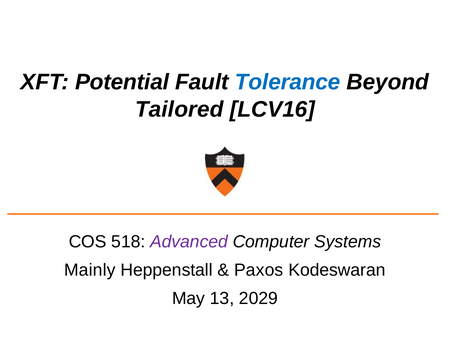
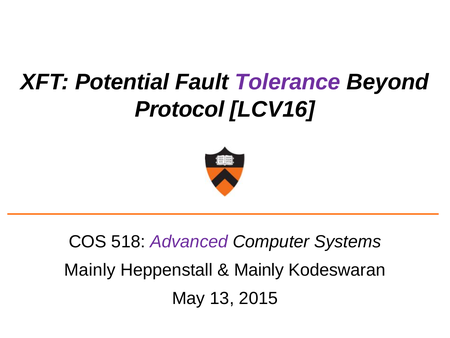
Tolerance colour: blue -> purple (288, 82)
Tailored: Tailored -> Protocol (179, 109)
Paxos: Paxos -> Mainly (259, 270)
2029: 2029 -> 2015 (258, 298)
